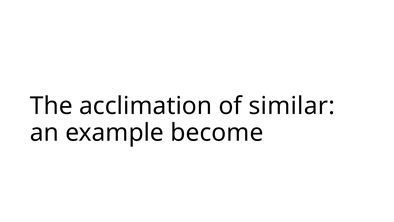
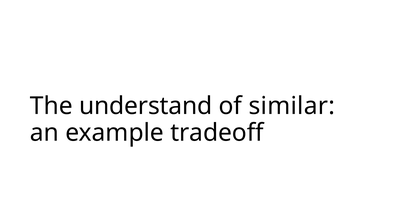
acclimation: acclimation -> understand (146, 106)
become: become -> tradeoff (217, 133)
